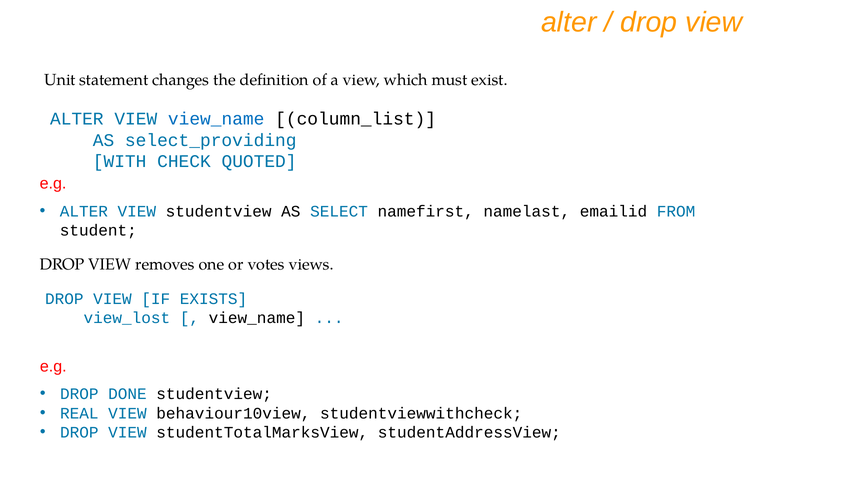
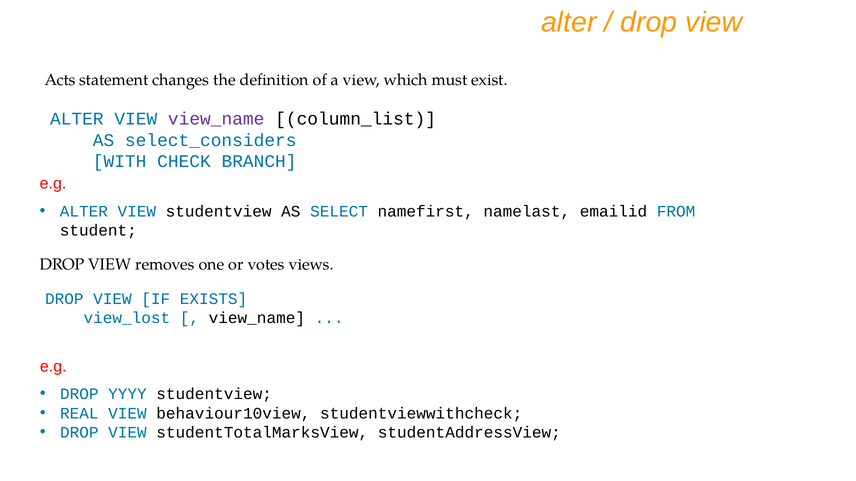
Unit: Unit -> Acts (60, 80)
view_name colour: blue -> purple (216, 119)
select_providing: select_providing -> select_considers (211, 140)
QUOTED: QUOTED -> BRANCH (259, 162)
DONE: DONE -> YYYY (127, 394)
